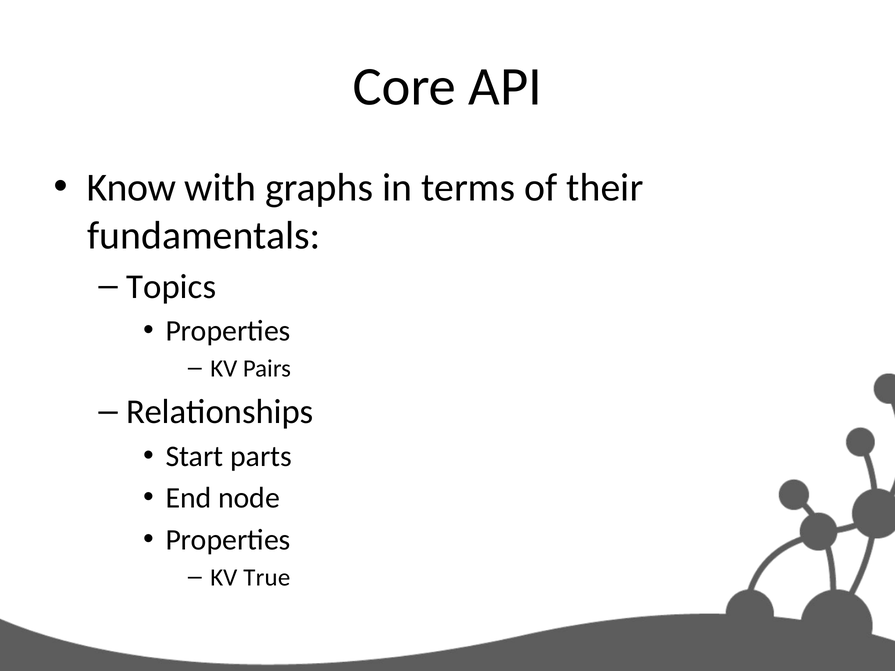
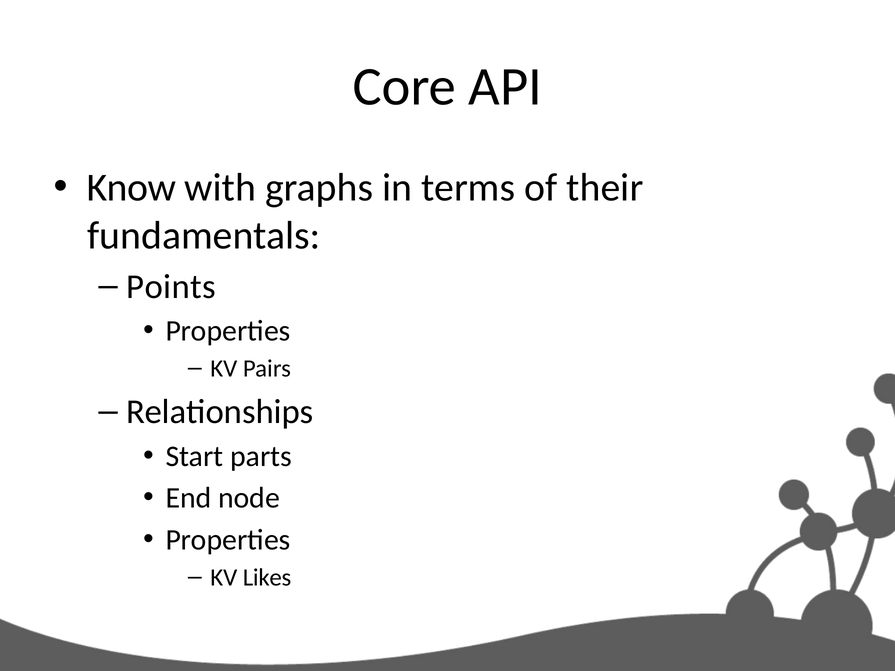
Topics: Topics -> Points (171, 287)
True: True -> Likes (267, 578)
